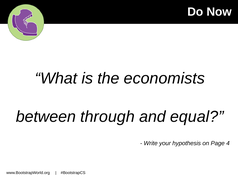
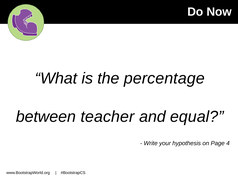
economists: economists -> percentage (164, 78)
through: through -> teacher (107, 116)
